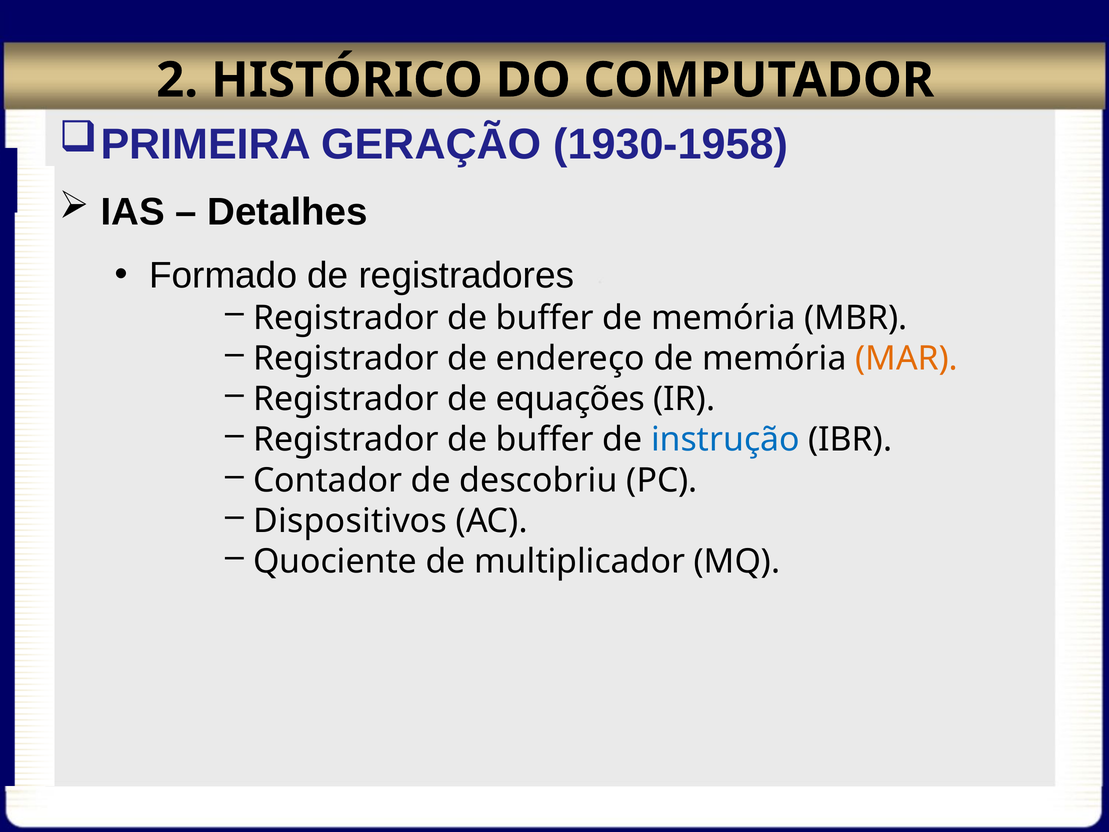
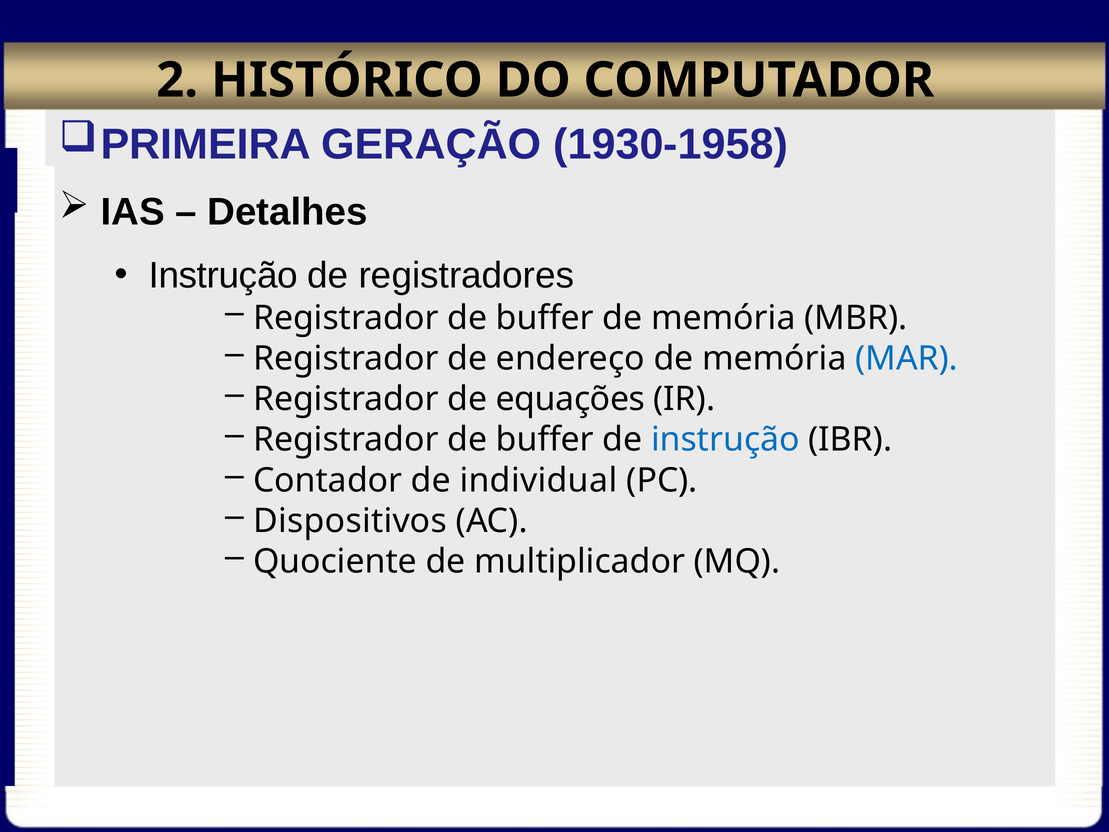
Formado: Formado -> Instrução (223, 275)
MAR colour: orange -> blue (907, 358)
descobriu: descobriu -> individual (538, 480)
